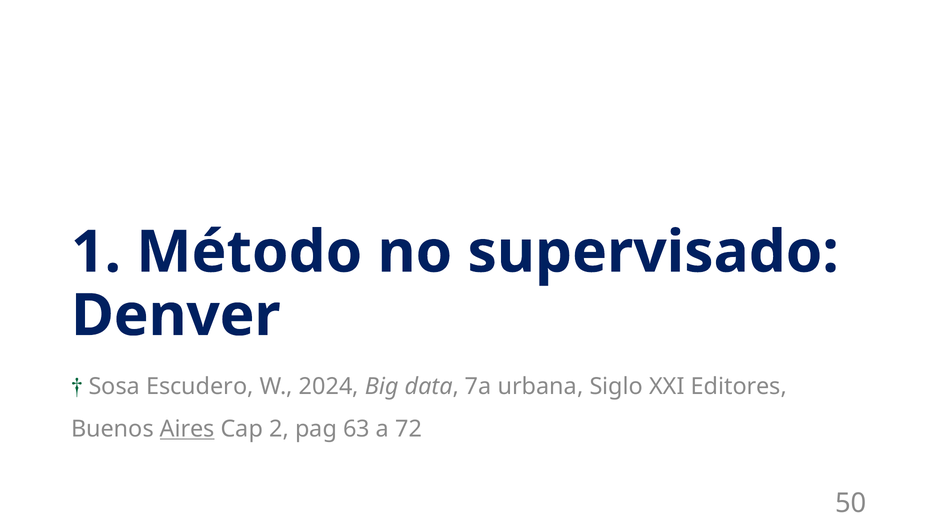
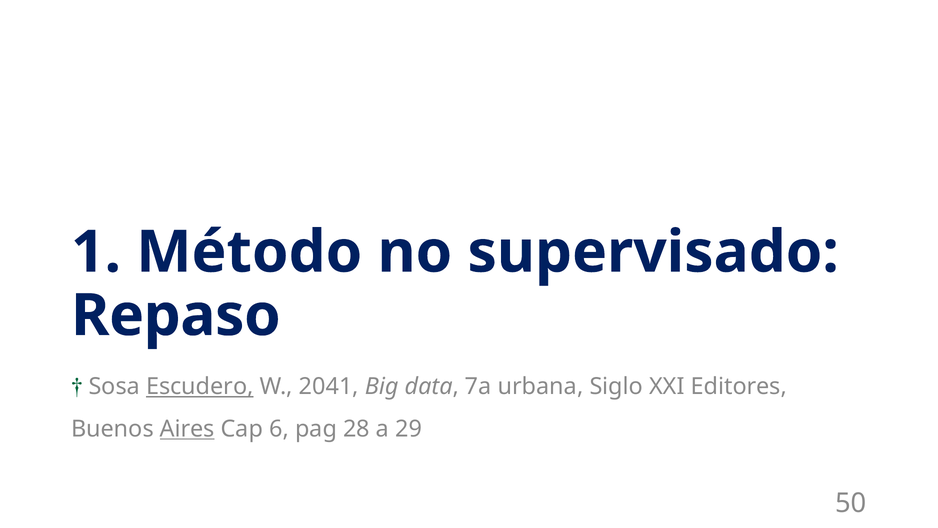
Denver: Denver -> Repaso (176, 315)
Escudero underline: none -> present (200, 386)
2024: 2024 -> 2041 (329, 386)
2: 2 -> 6 (279, 429)
63: 63 -> 28 (356, 429)
72: 72 -> 29 (409, 429)
